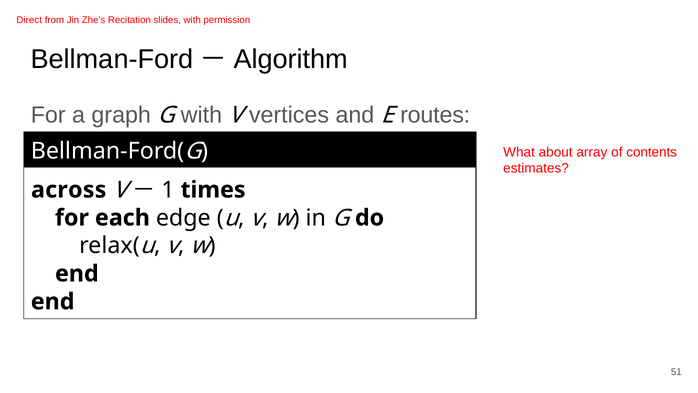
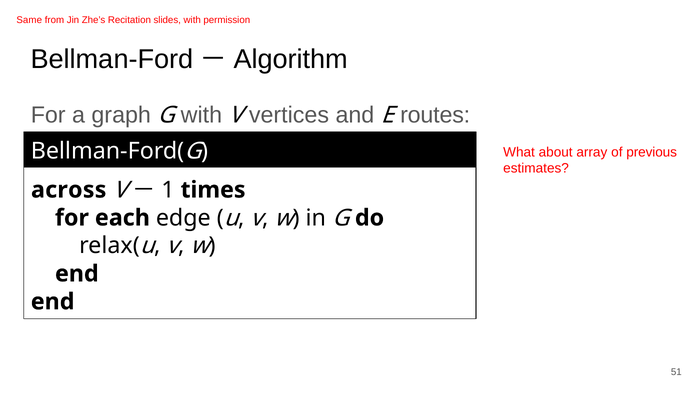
Direct: Direct -> Same (29, 20)
contents: contents -> previous (652, 152)
